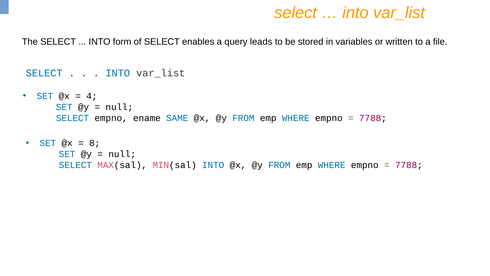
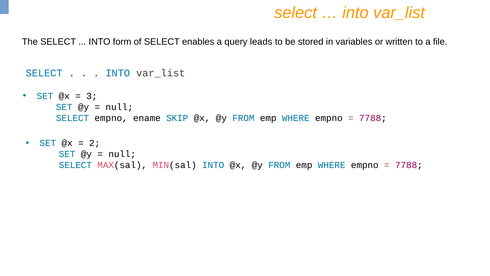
4: 4 -> 3 (92, 96)
SAME: SAME -> SKIP (177, 118)
8: 8 -> 2 (95, 143)
